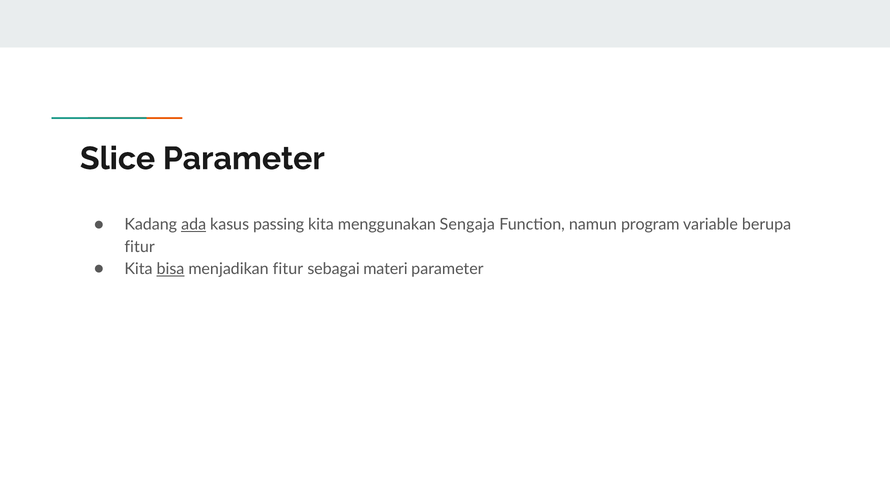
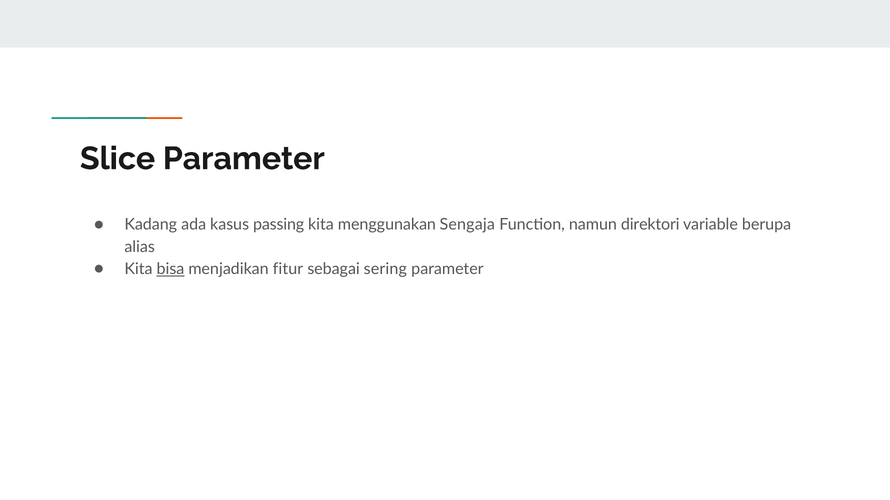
ada underline: present -> none (194, 225)
program: program -> direktori (650, 225)
fitur: fitur -> alias (140, 247)
materi: materi -> sering (385, 269)
